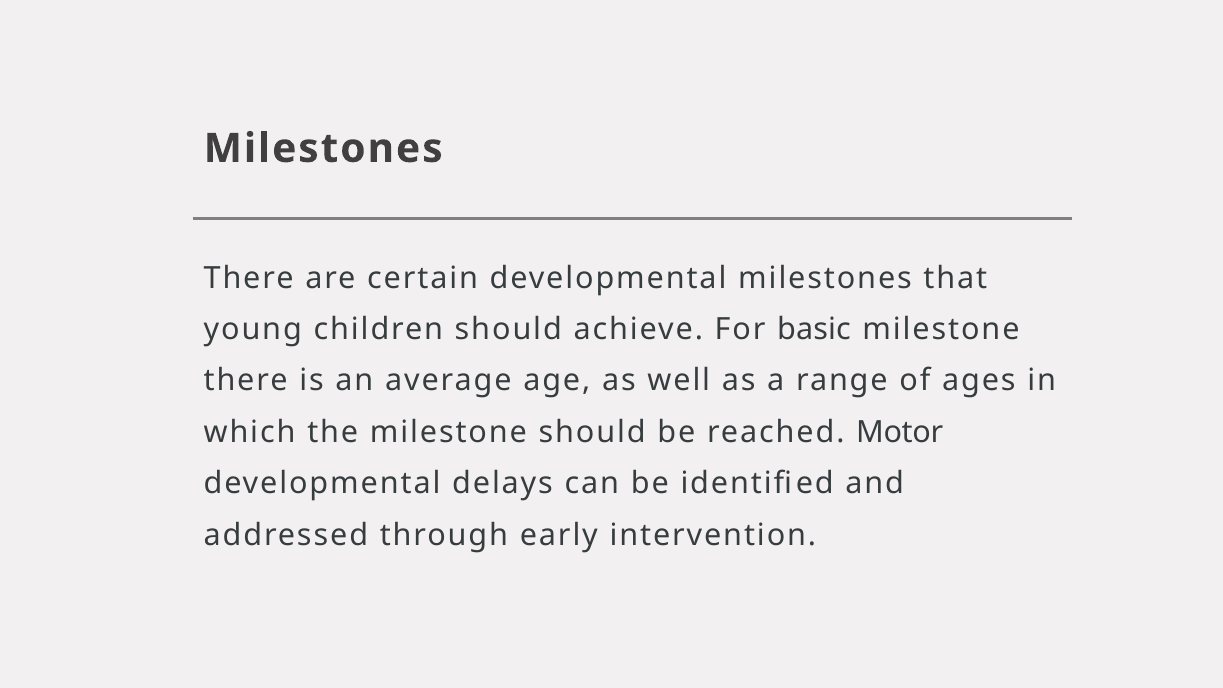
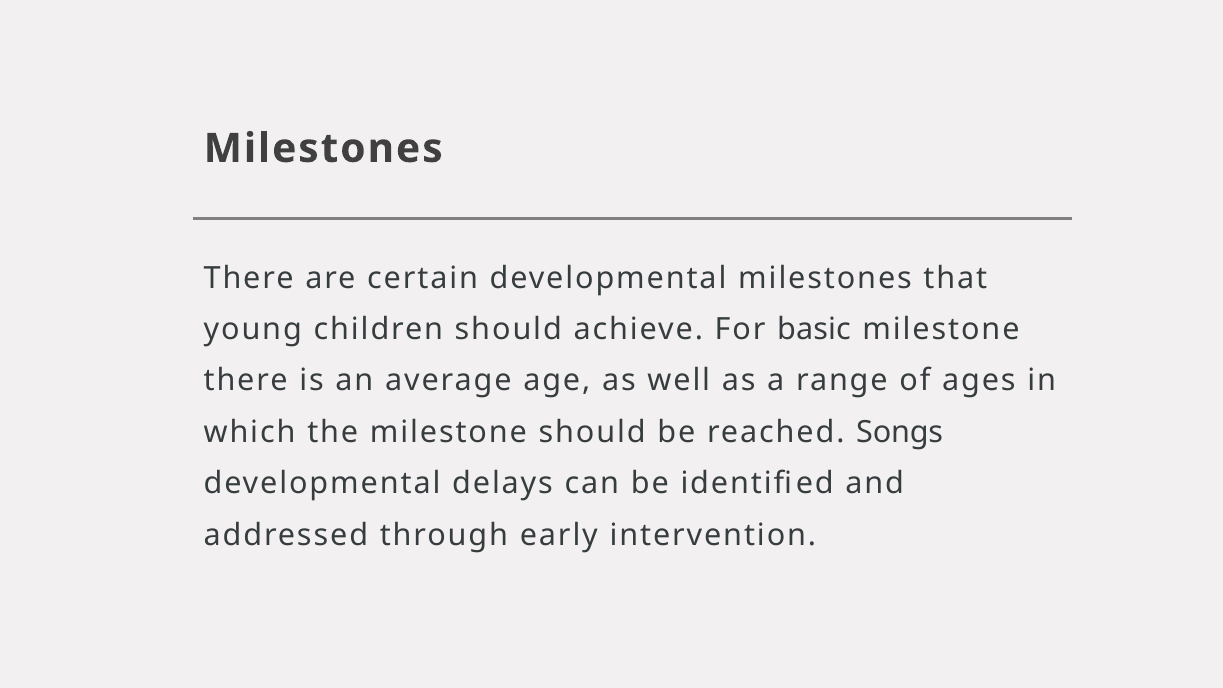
Motor: Motor -> Songs (900, 432)
